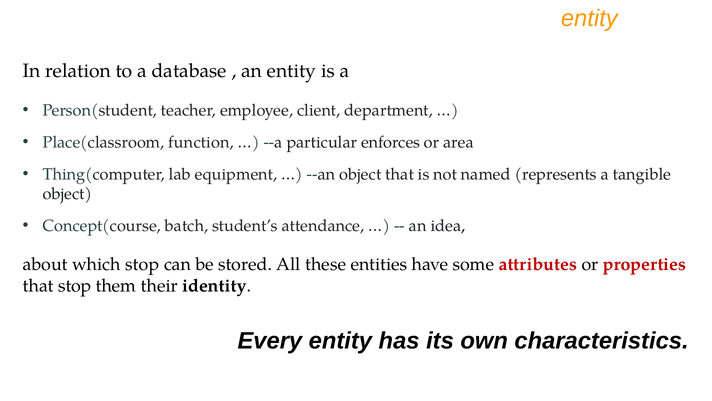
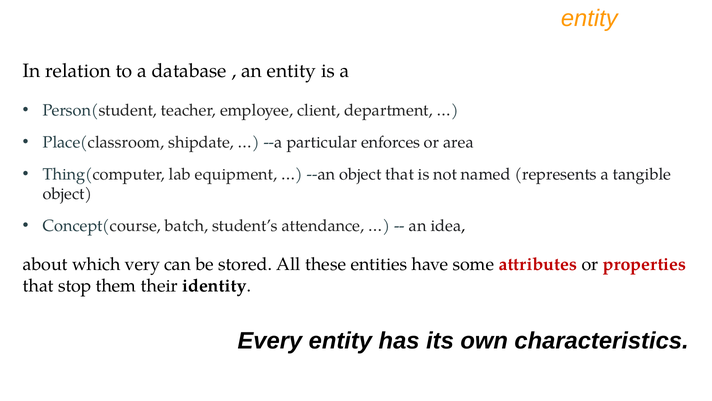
function: function -> shipdate (201, 142)
which stop: stop -> very (142, 264)
